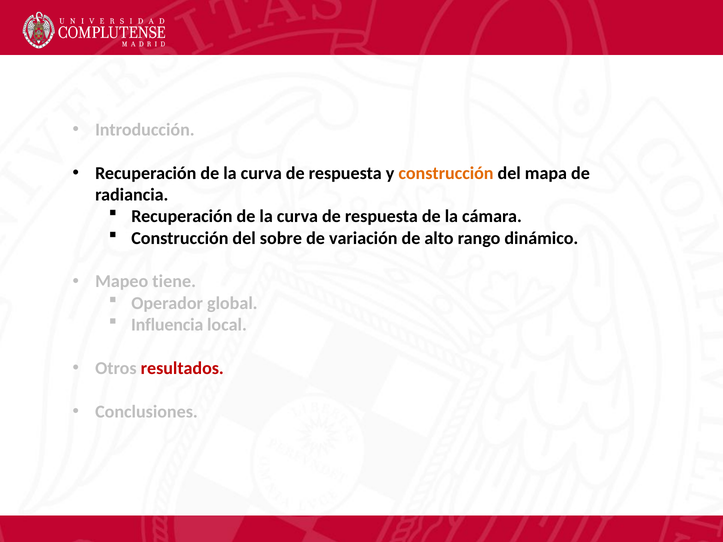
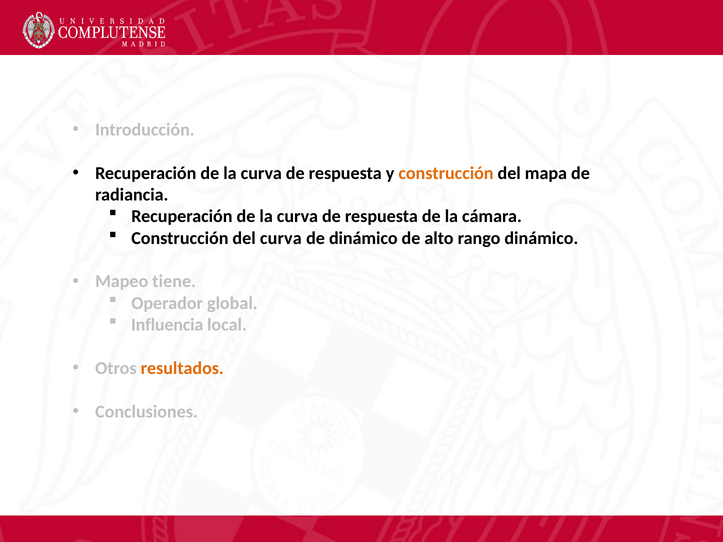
del sobre: sobre -> curva (281, 238)
de variación: variación -> dinámico (363, 238)
resultados colour: red -> orange (182, 368)
